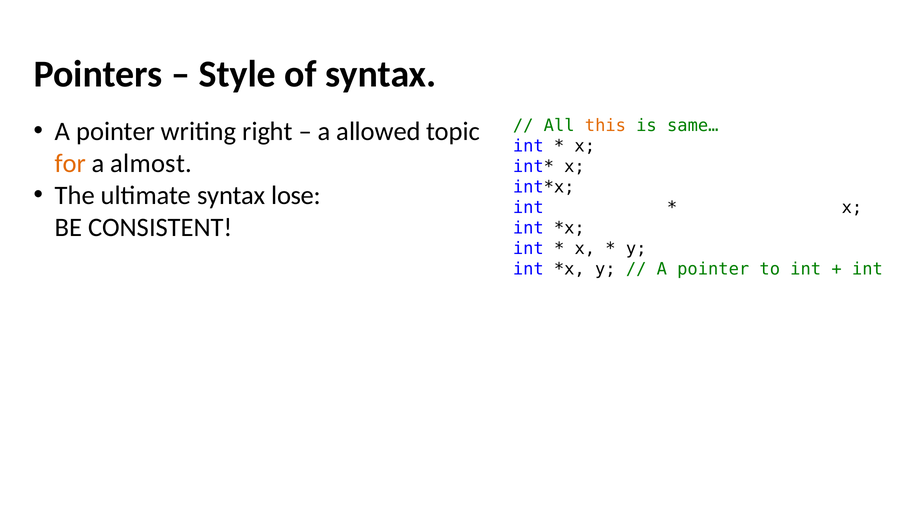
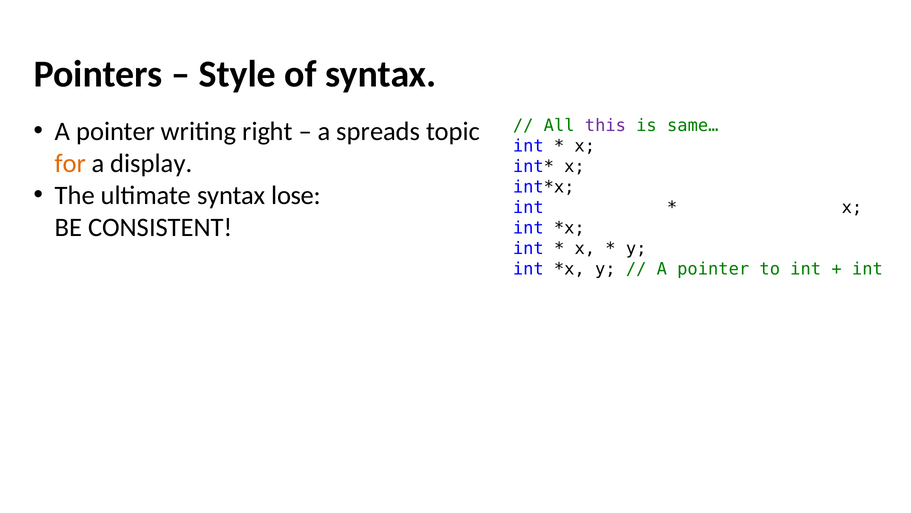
allowed: allowed -> spreads (378, 132)
this colour: orange -> purple (605, 125)
almost: almost -> display (151, 163)
